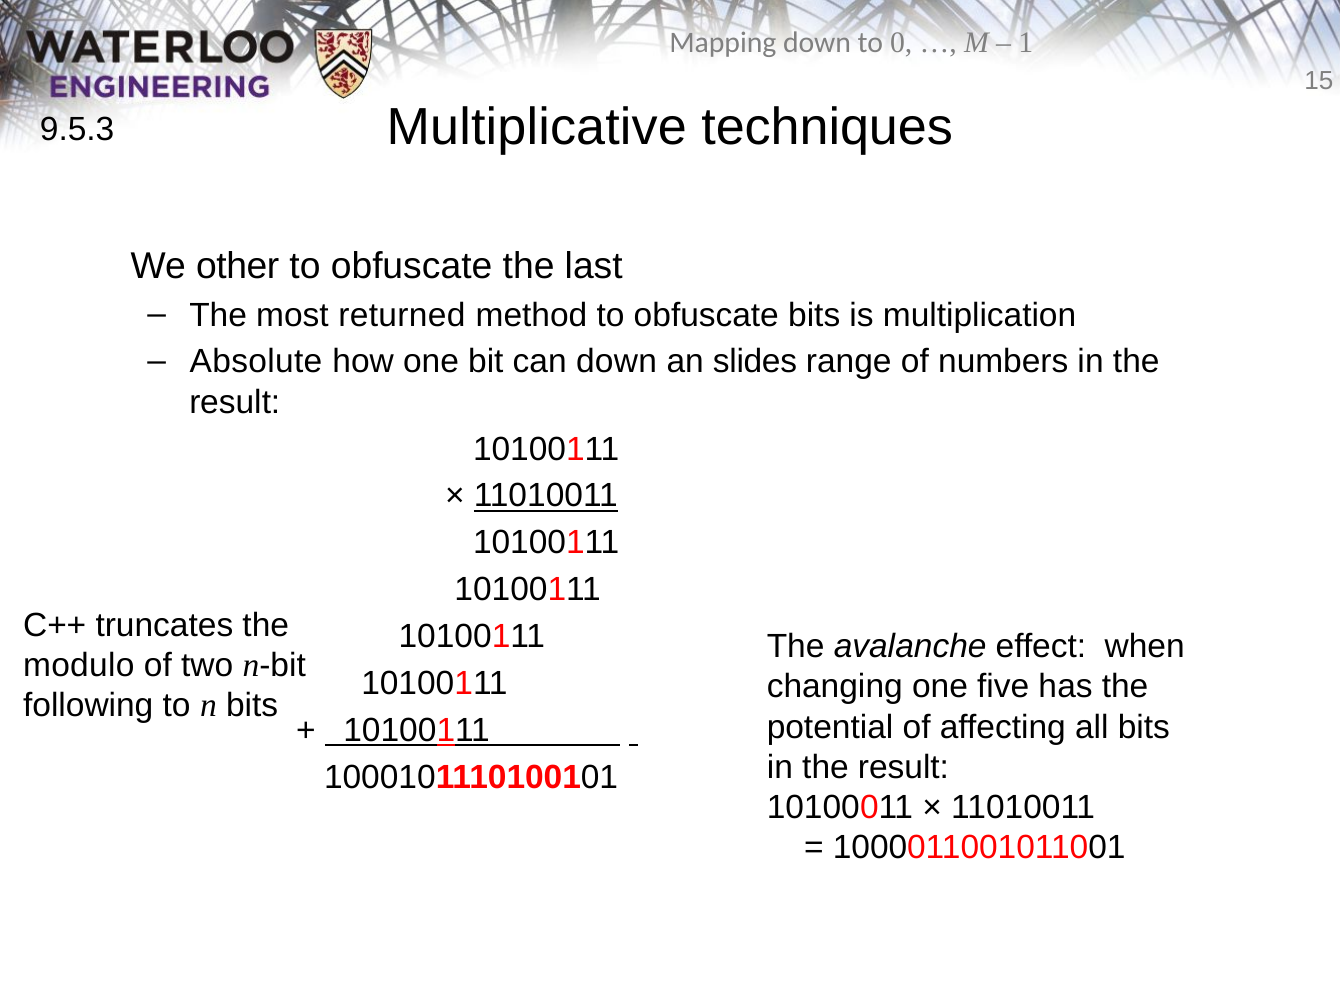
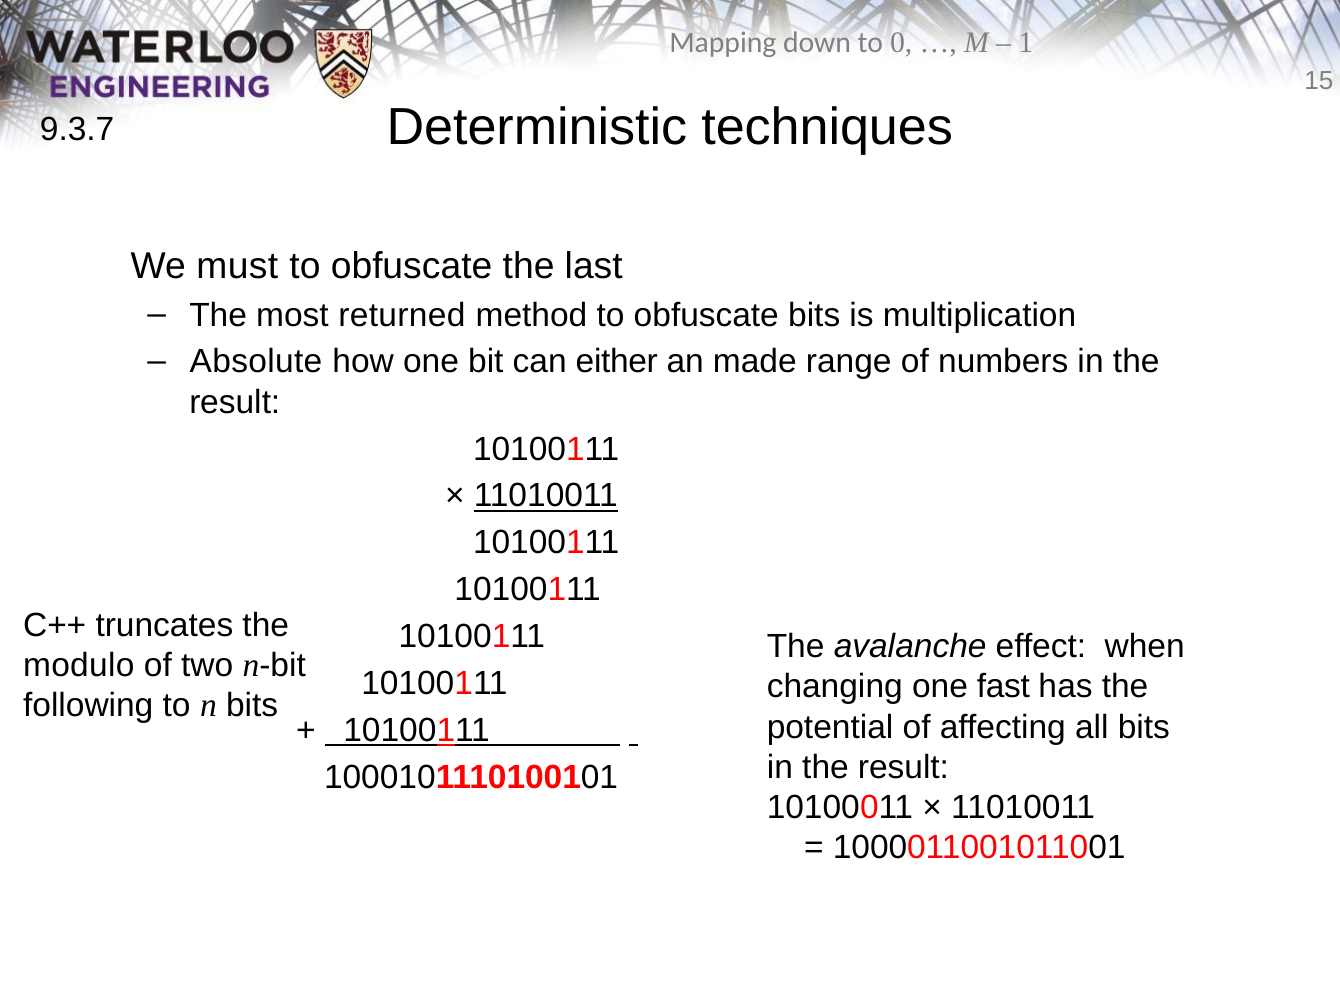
Multiplicative: Multiplicative -> Deterministic (537, 128)
9.5.3: 9.5.3 -> 9.3.7 (77, 129)
other: other -> must (237, 266)
can down: down -> either (617, 362)
slides: slides -> made (755, 362)
five: five -> fast (1003, 687)
